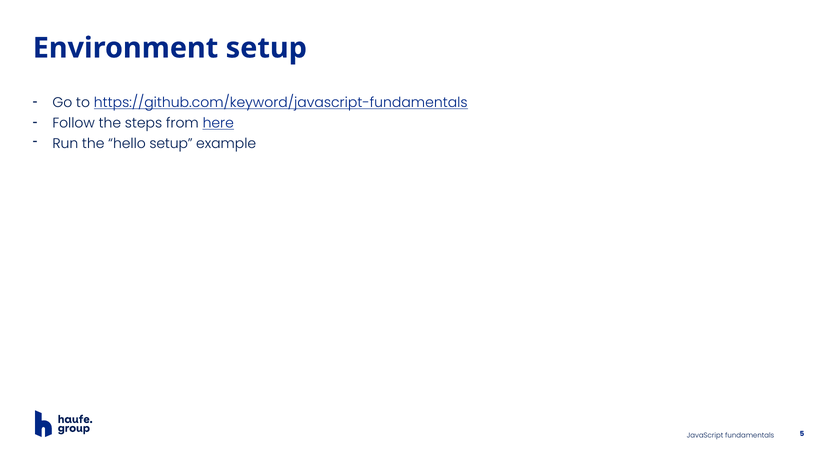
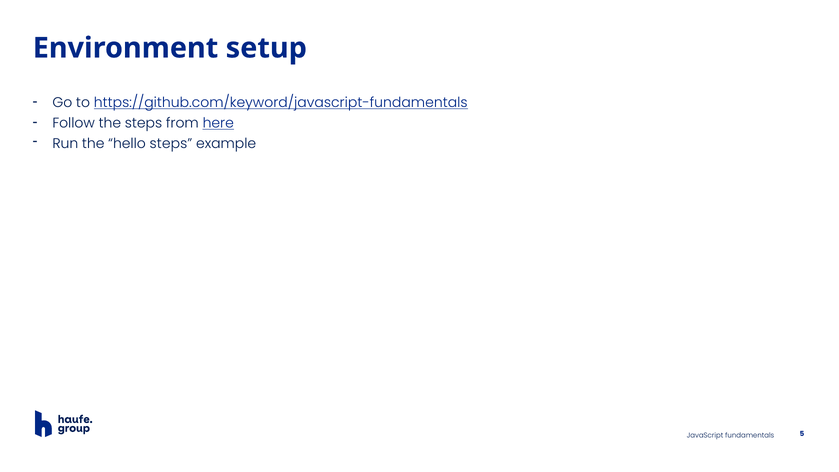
hello setup: setup -> steps (171, 143)
